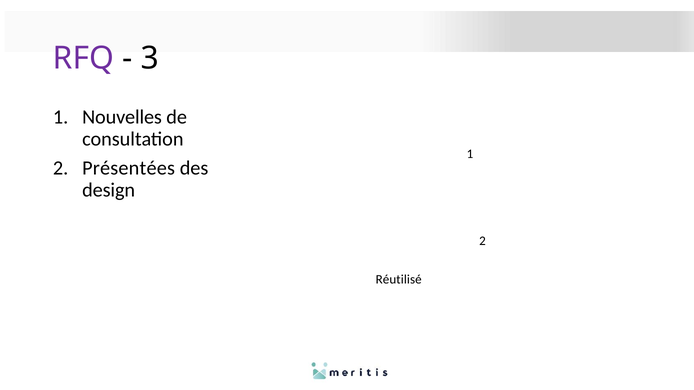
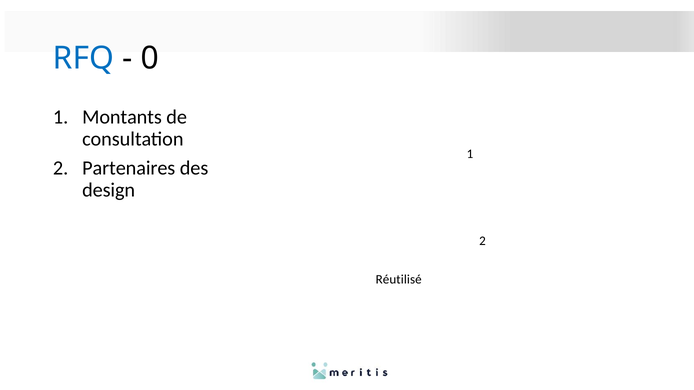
RFQ colour: purple -> blue (83, 58)
3: 3 -> 0 (150, 58)
Nouvelles: Nouvelles -> Montants (122, 117)
Présentées: Présentées -> Partenaires (129, 168)
